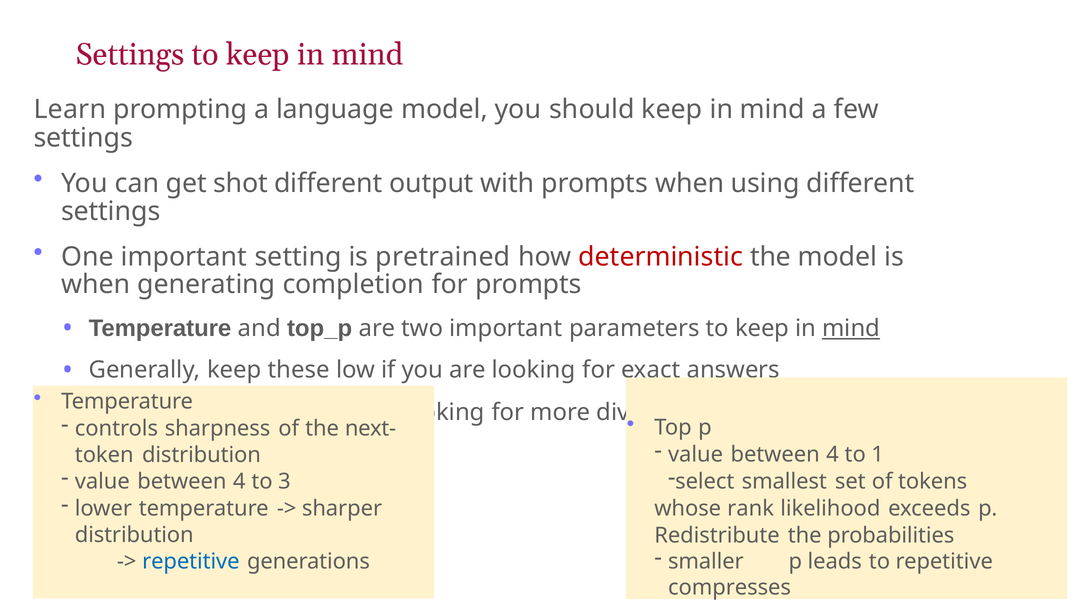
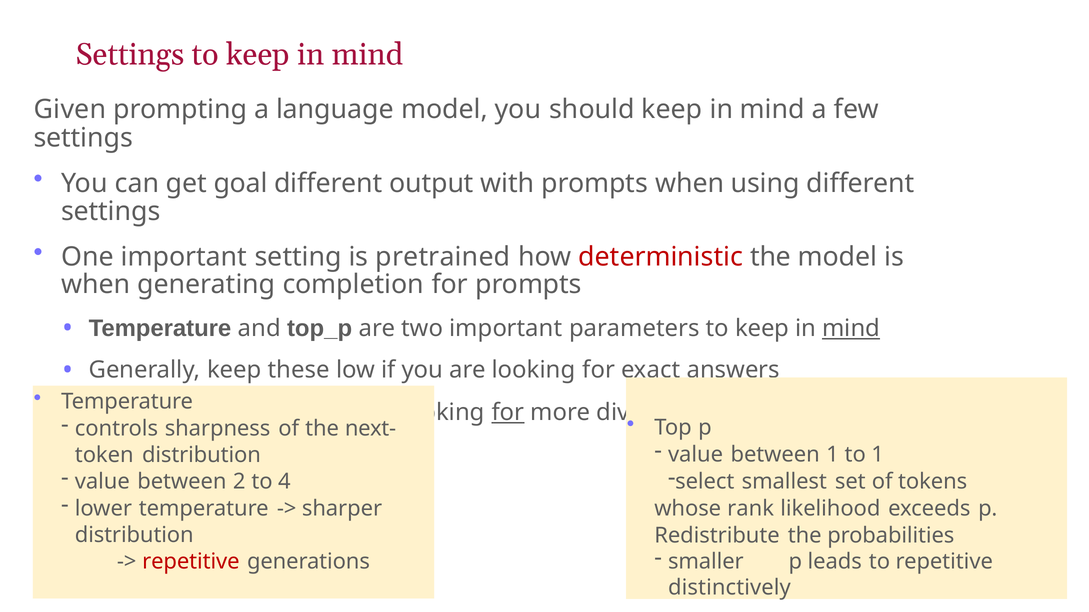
Learn: Learn -> Given (70, 110)
shot: shot -> goal (241, 183)
for underline: none -> present (508, 413)
4: 4 -> 1 (832, 455)
4: 4 -> 2 (239, 482)
3: 3 -> 4 (284, 482)
repetitive colour: blue -> red (191, 562)
compresses: compresses -> distinctively (729, 588)
